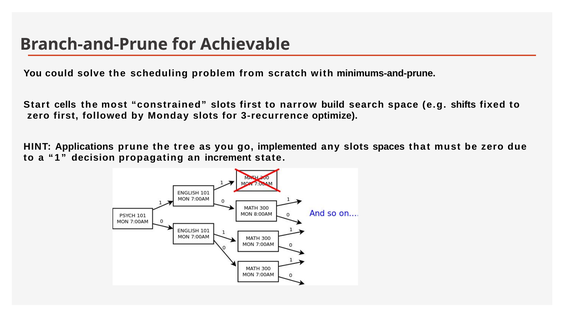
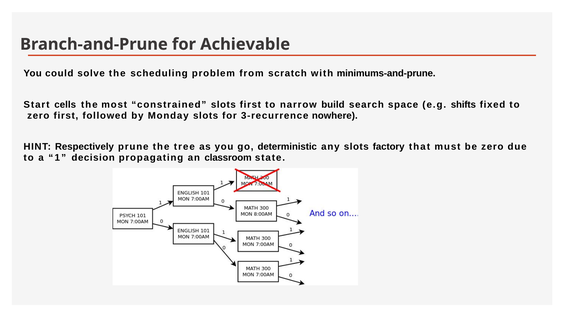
optimize: optimize -> nowhere (335, 116)
Applications: Applications -> Respectively (84, 147)
implemented: implemented -> deterministic (287, 147)
spaces: spaces -> factory (389, 147)
increment: increment -> classroom (228, 158)
